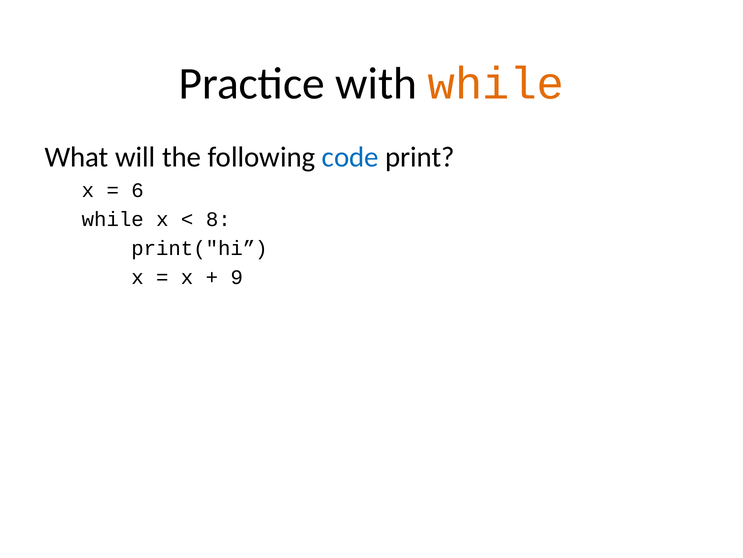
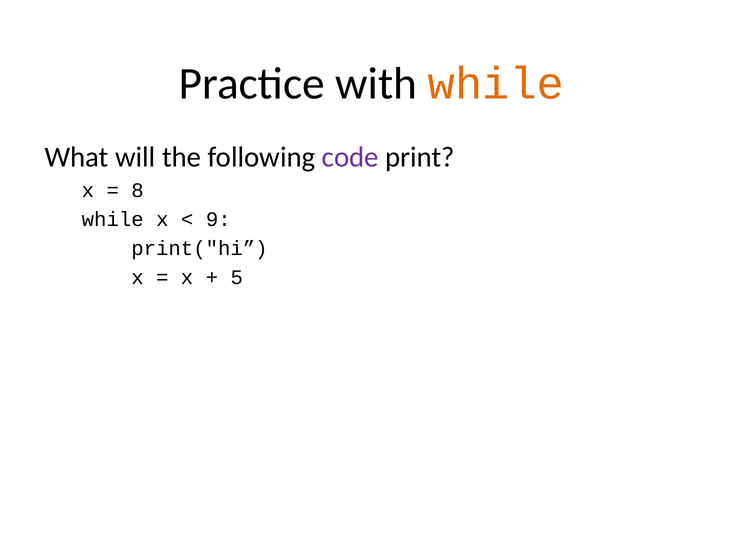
code colour: blue -> purple (350, 157)
6: 6 -> 8 (137, 190)
8: 8 -> 9 (218, 219)
9: 9 -> 5 (237, 277)
